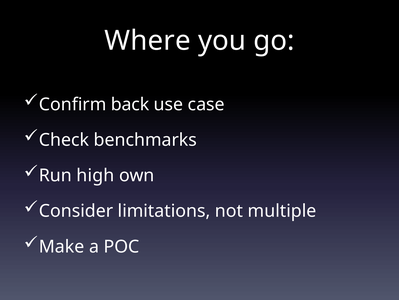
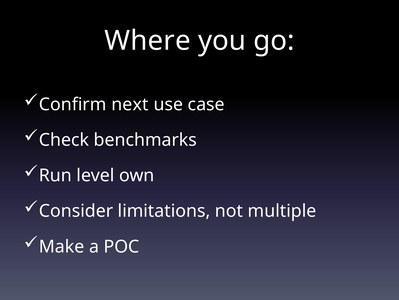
back: back -> next (130, 104)
high: high -> level (96, 175)
